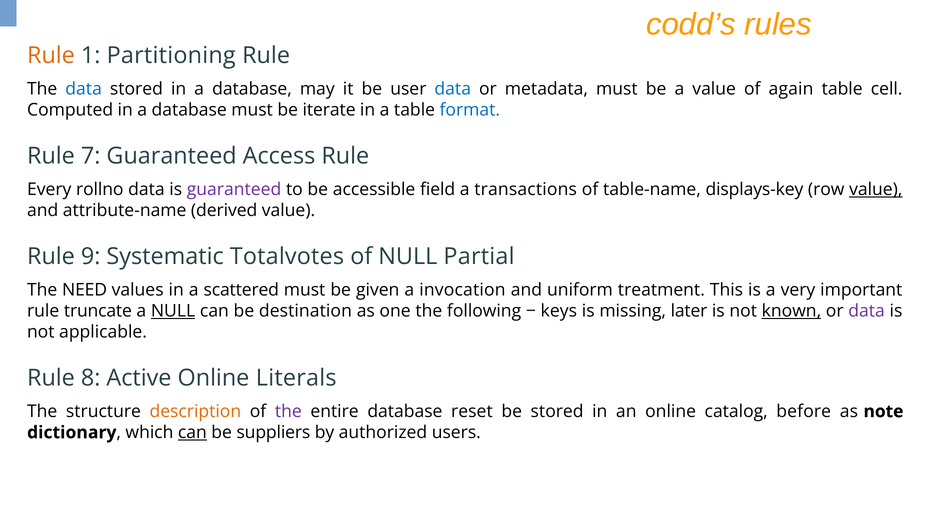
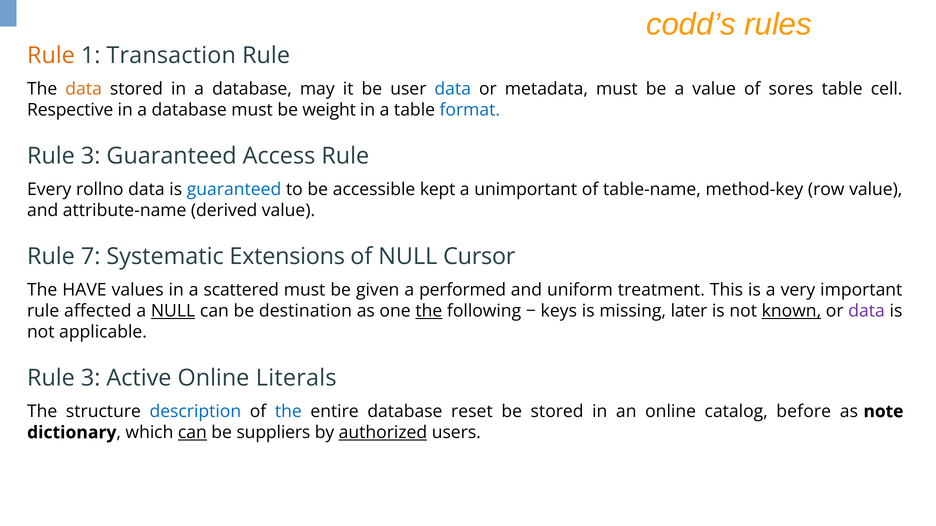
Partitioning: Partitioning -> Transaction (171, 55)
data colour: blue -> orange (84, 89)
again: again -> sores (791, 89)
Computed: Computed -> Respective (70, 110)
iterate: iterate -> weight (329, 110)
7: 7 -> 3 (91, 156)
guaranteed colour: purple -> blue (234, 190)
field: field -> kept (438, 190)
transactions: transactions -> unimportant (526, 190)
displays-key: displays-key -> method-key (754, 190)
value underline: present -> none (876, 190)
9: 9 -> 7 (91, 257)
Totalvotes: Totalvotes -> Extensions (287, 257)
Partial: Partial -> Cursor (479, 257)
NEED: NEED -> HAVE (84, 290)
invocation: invocation -> performed (463, 290)
truncate: truncate -> affected (98, 311)
the underline: none -> present (429, 311)
8: 8 -> 3 (91, 378)
description colour: orange -> blue (195, 412)
the colour: purple -> blue (288, 412)
authorized underline: none -> present (383, 433)
